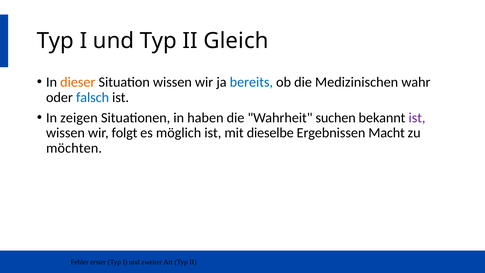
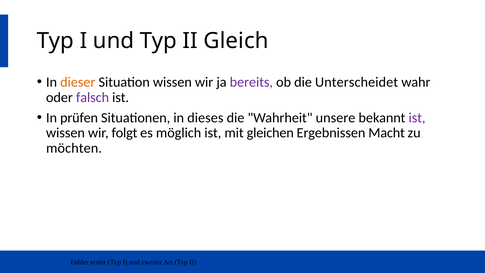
bereits colour: blue -> purple (251, 82)
Medizinischen: Medizinischen -> Unterscheidet (357, 82)
falsch colour: blue -> purple (93, 97)
zeigen: zeigen -> prüfen (79, 118)
haben: haben -> dieses (205, 118)
suchen: suchen -> unsere (336, 118)
dieselbe: dieselbe -> gleichen (270, 133)
